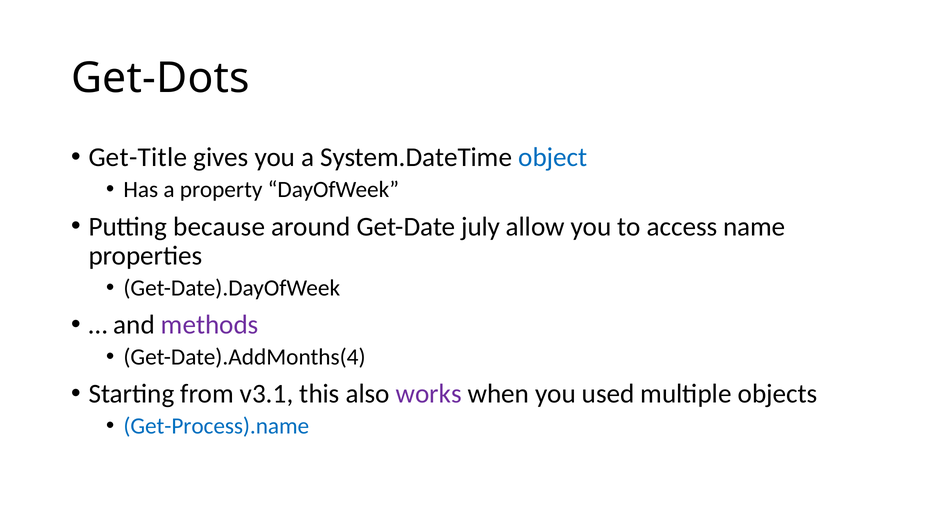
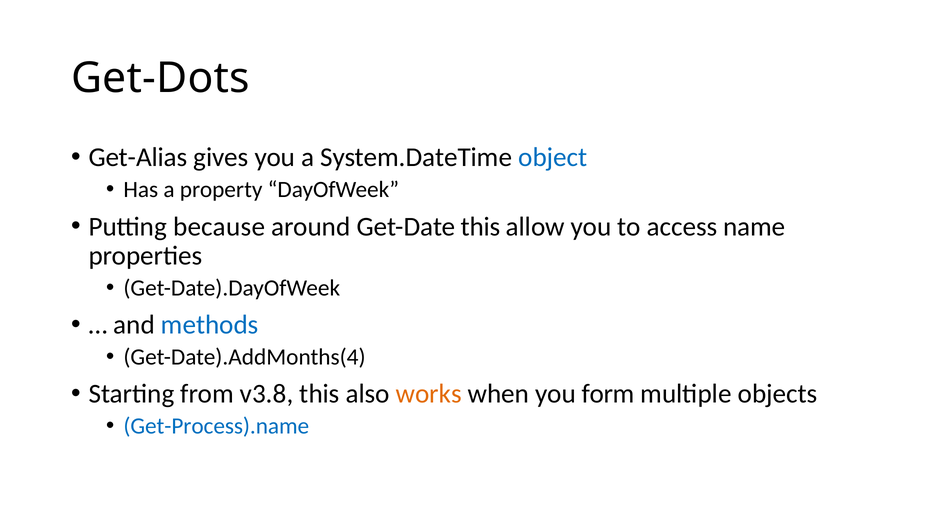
Get-Title: Get-Title -> Get-Alias (138, 158)
Get-Date july: july -> this (481, 227)
methods colour: purple -> blue (210, 325)
v3.1: v3.1 -> v3.8 (267, 394)
works colour: purple -> orange (429, 394)
used: used -> form (608, 394)
